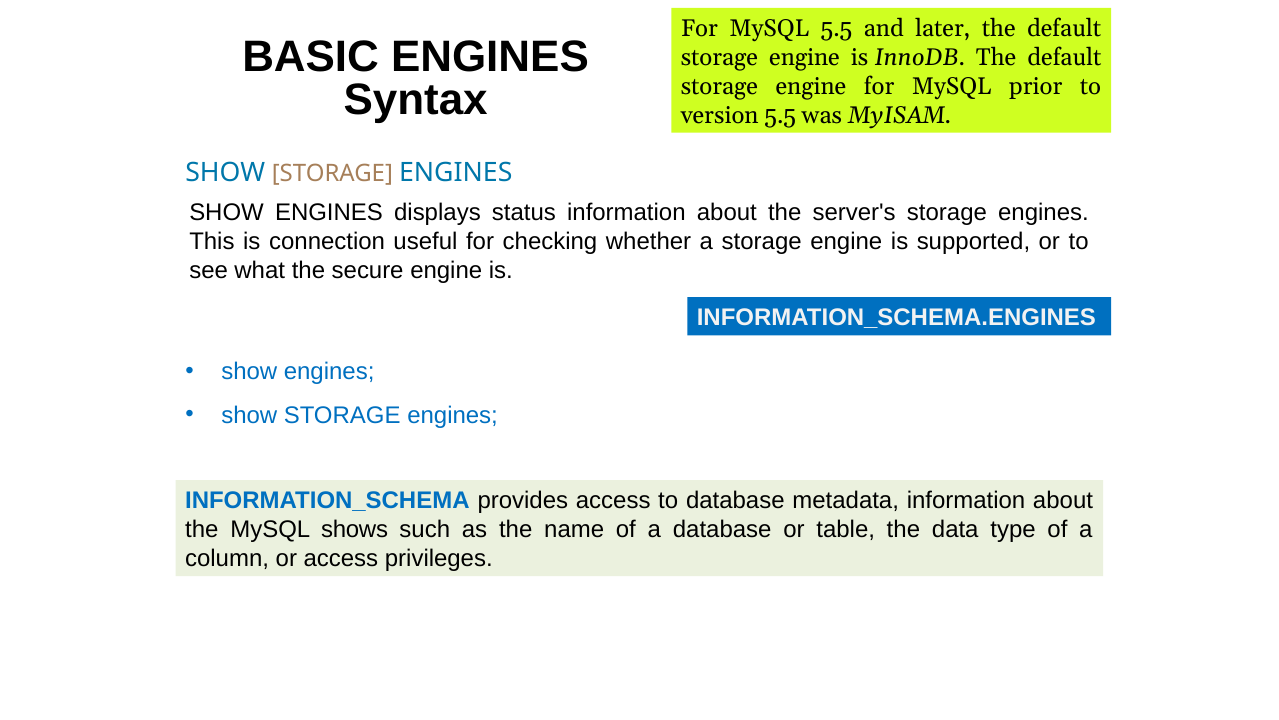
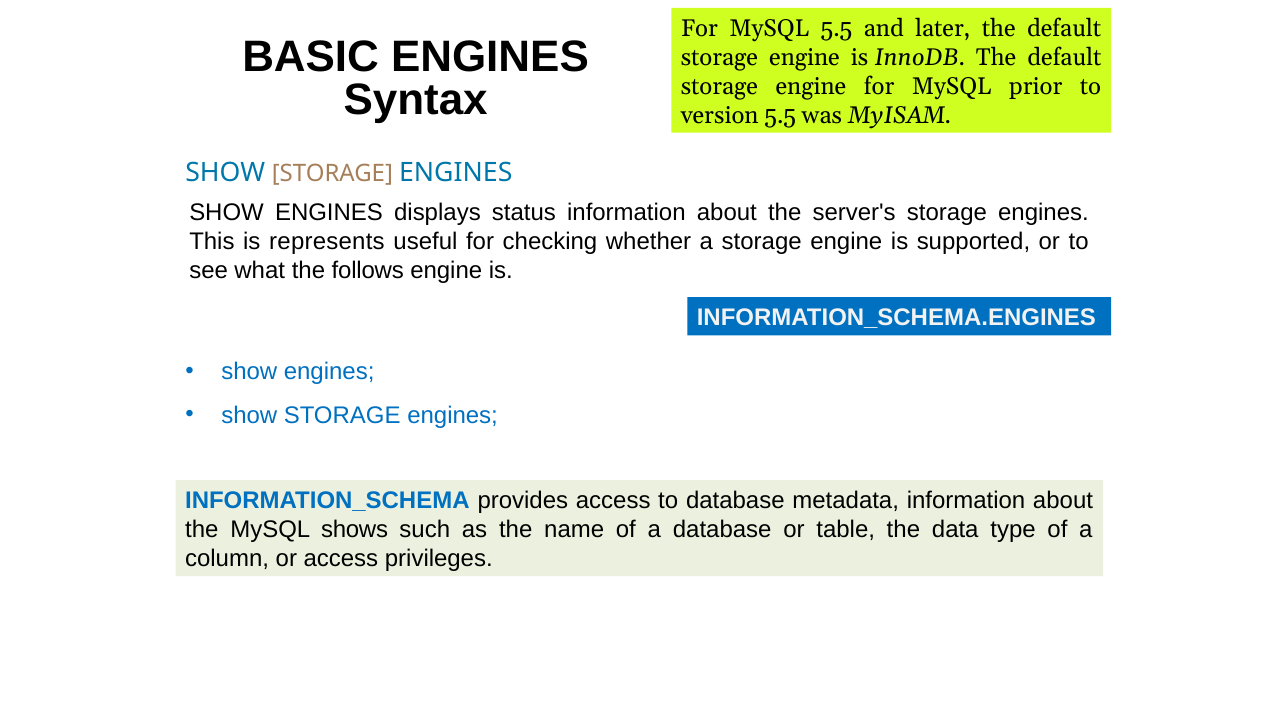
connection: connection -> represents (327, 241)
secure: secure -> follows (368, 270)
